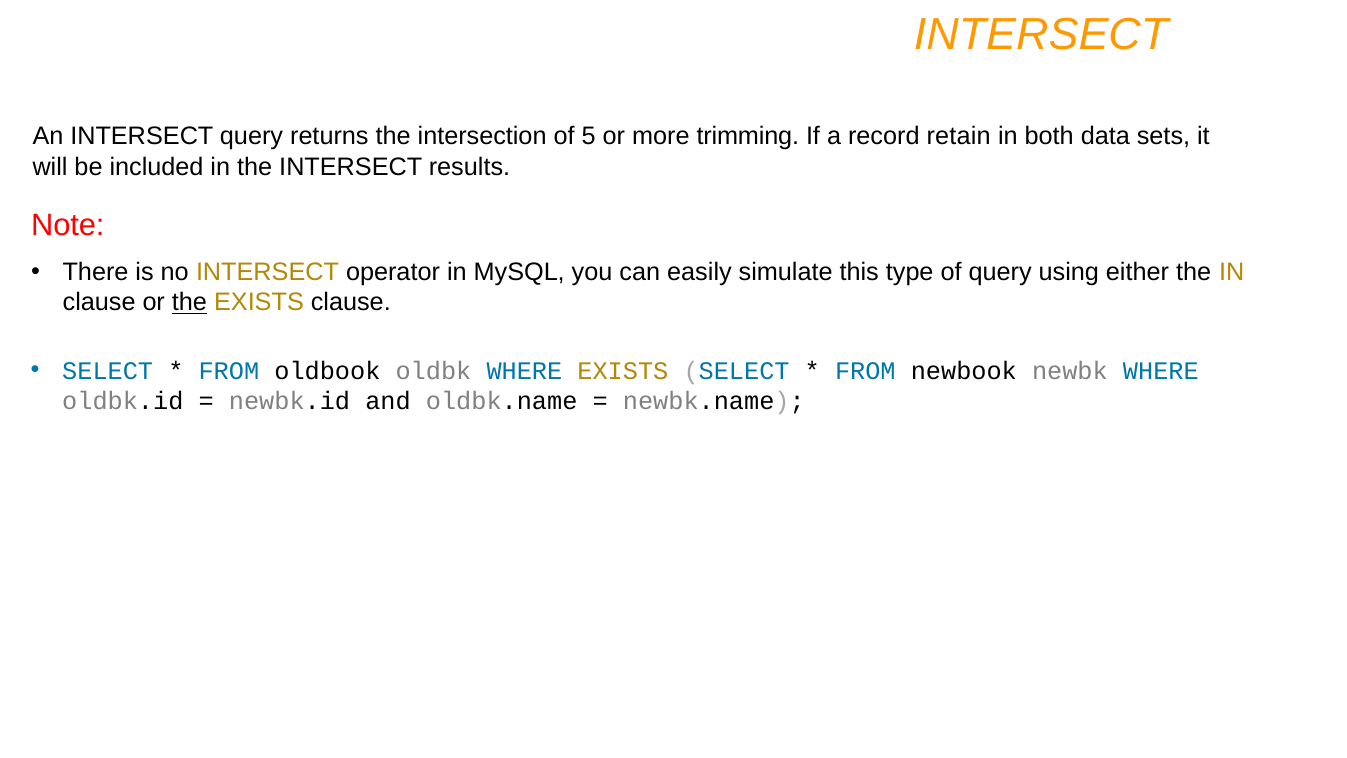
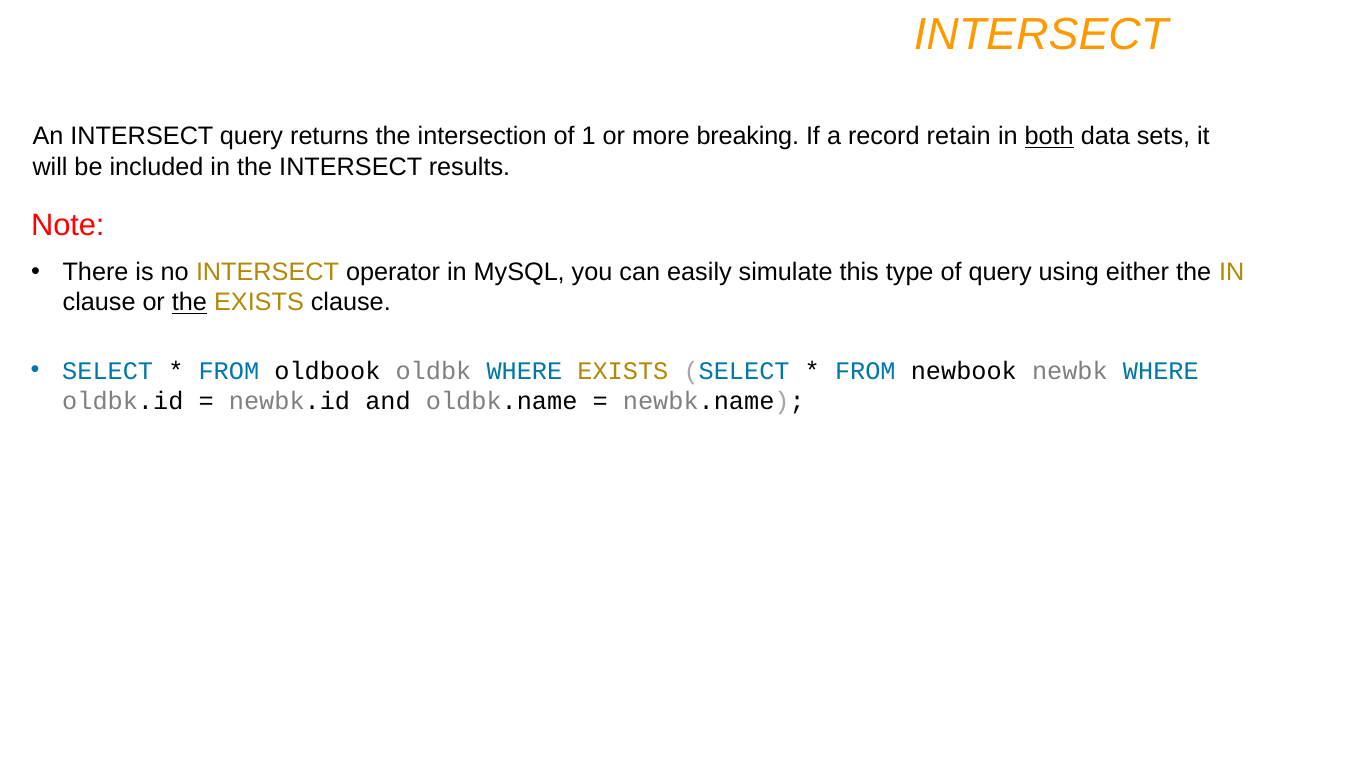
5: 5 -> 1 (589, 136)
trimming: trimming -> breaking (748, 136)
both underline: none -> present (1049, 136)
